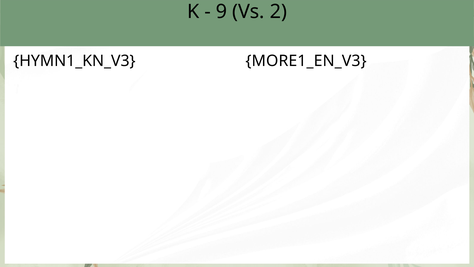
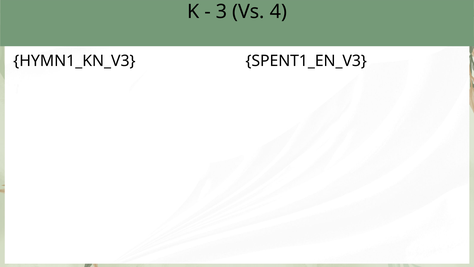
9: 9 -> 3 (221, 12)
2: 2 -> 4 (278, 12)
MORE1_EN_V3: MORE1_EN_V3 -> SPENT1_EN_V3 (306, 61)
